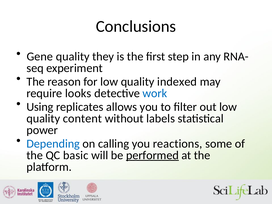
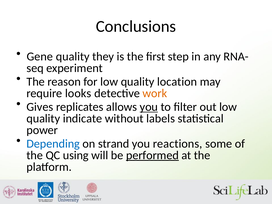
indexed: indexed -> location (177, 82)
work colour: blue -> orange (155, 93)
Using: Using -> Gives (40, 107)
you underline: none -> present (149, 107)
content: content -> indicate (83, 118)
calling: calling -> strand (114, 144)
basic: basic -> using (76, 155)
